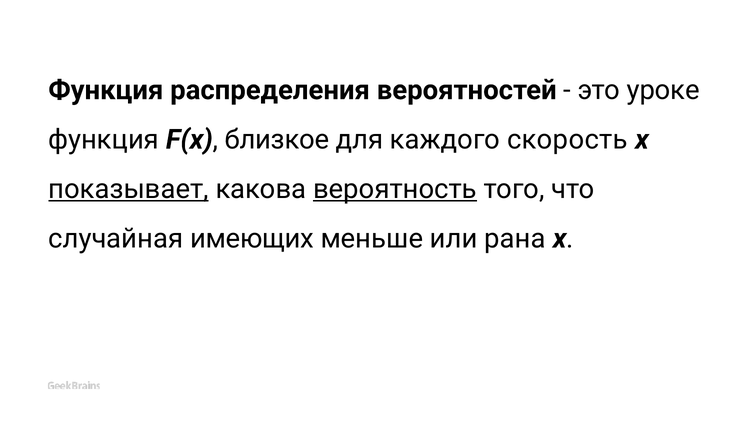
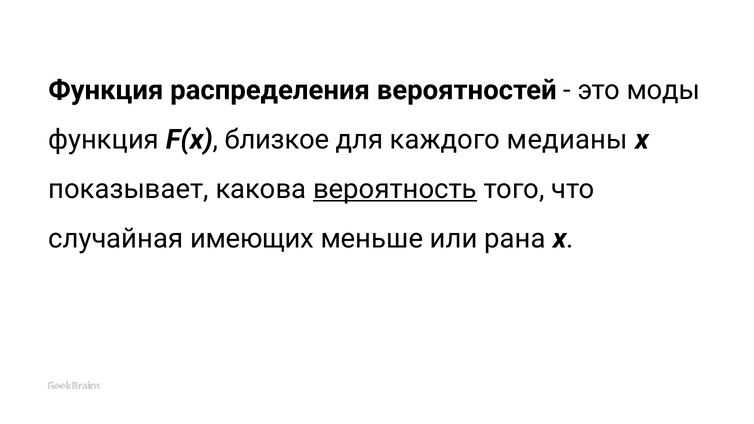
уроке: уроке -> моды (663, 90)
скорость: скорость -> медианы (567, 140)
показывает underline: present -> none (128, 189)
